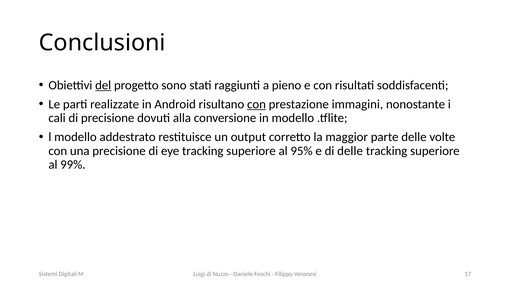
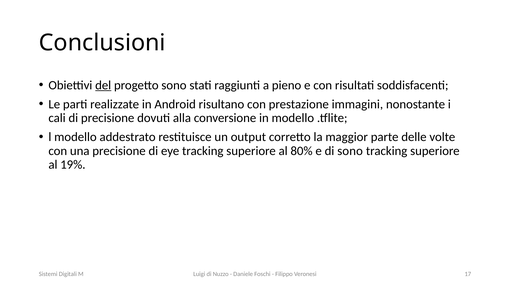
con underline: present -> none (257, 104)
95%: 95% -> 80% (302, 151)
di delle: delle -> sono (350, 151)
99%: 99% -> 19% (73, 165)
